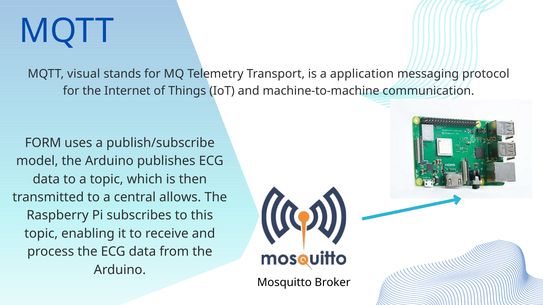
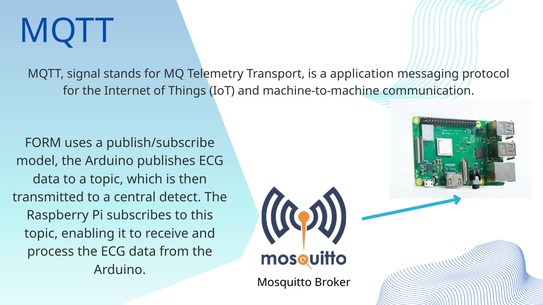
visual: visual -> signal (84, 74)
allows: allows -> detect (180, 198)
